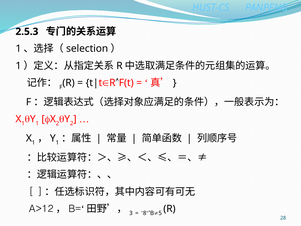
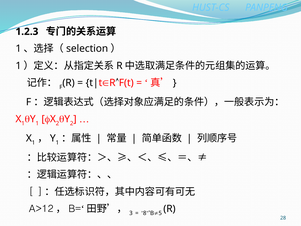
2.5.3: 2.5.3 -> 1.2.3 (27, 32)
